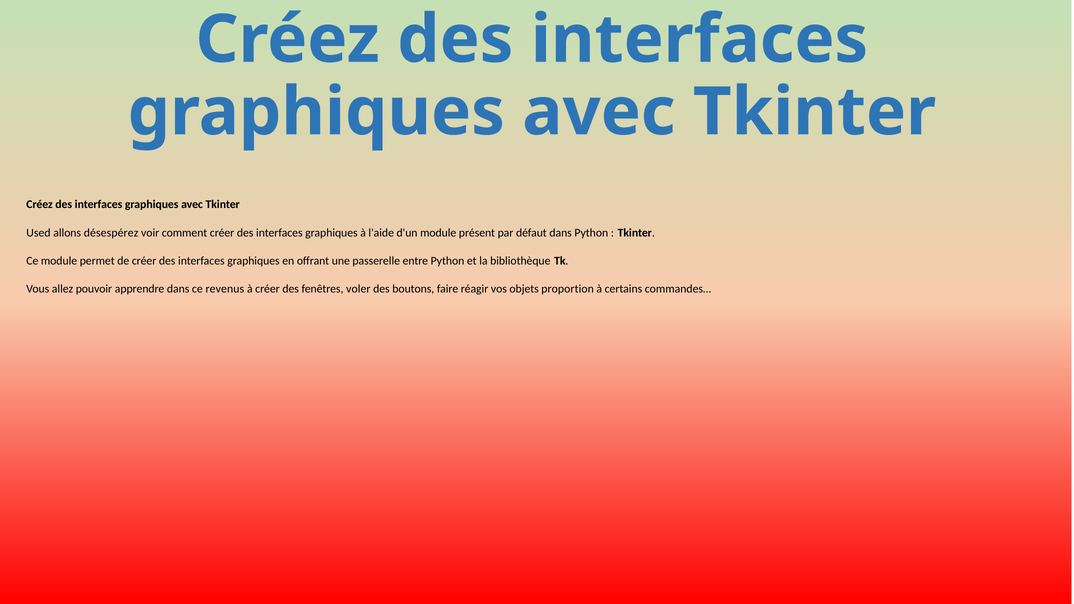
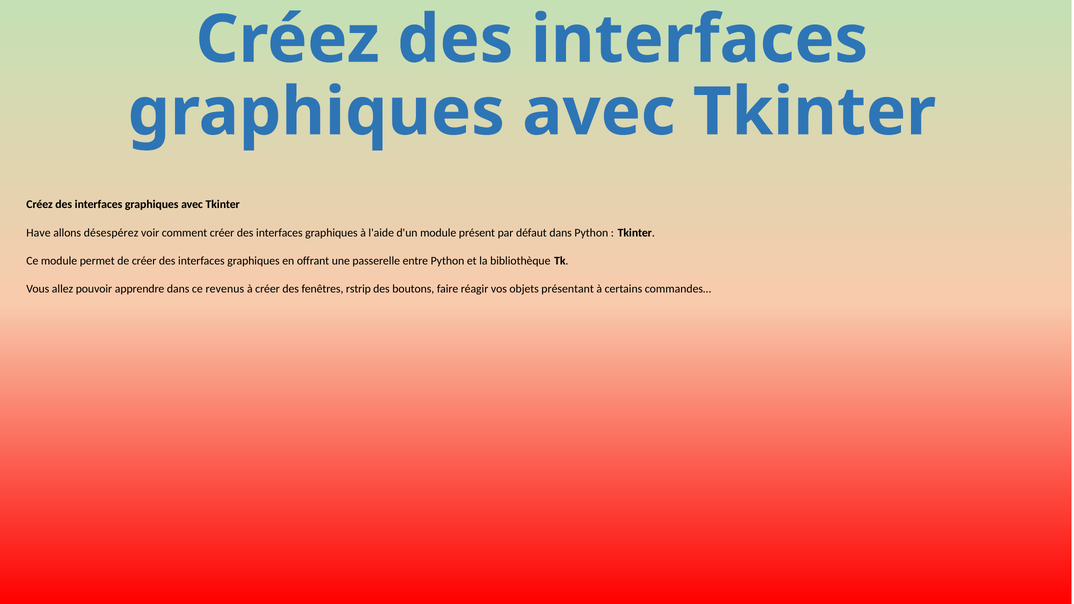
Used: Used -> Have (38, 233)
voler: voler -> rstrip (358, 289)
proportion: proportion -> présentant (568, 289)
